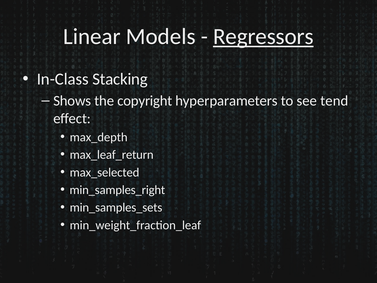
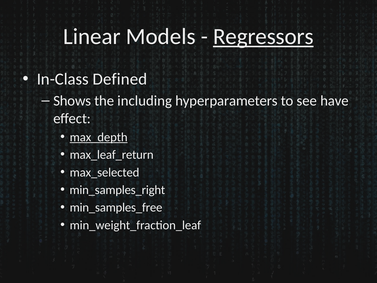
Stacking: Stacking -> Defined (120, 79)
copyright: copyright -> including (145, 101)
tend: tend -> have (334, 101)
max_depth underline: none -> present (99, 137)
min_samples_sets: min_samples_sets -> min_samples_free (116, 207)
